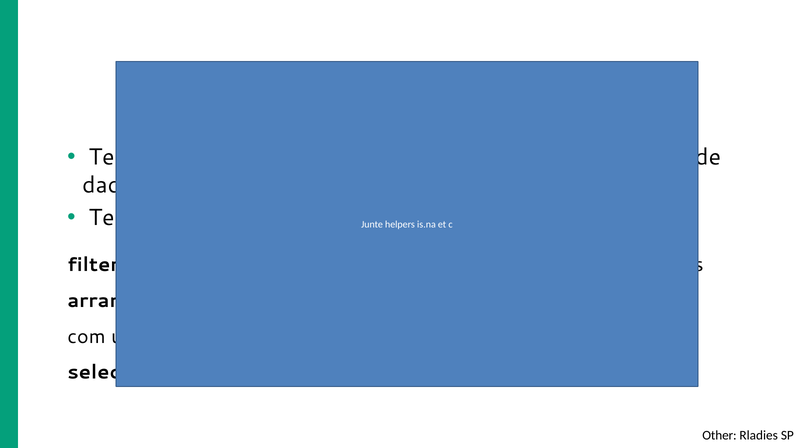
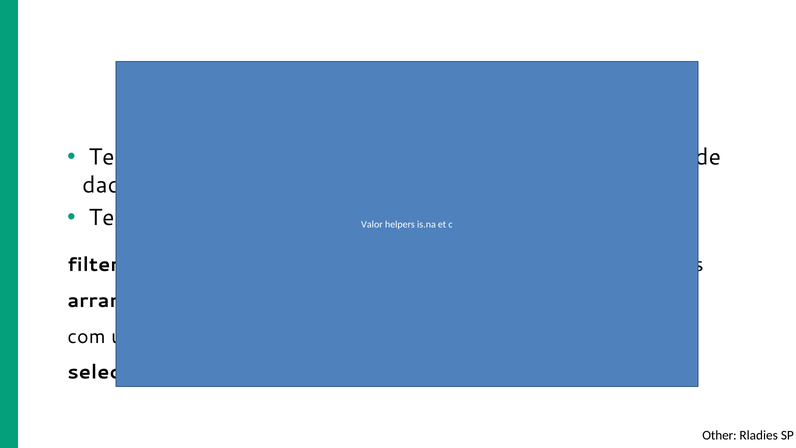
Junte: Junte -> Valor (372, 224)
